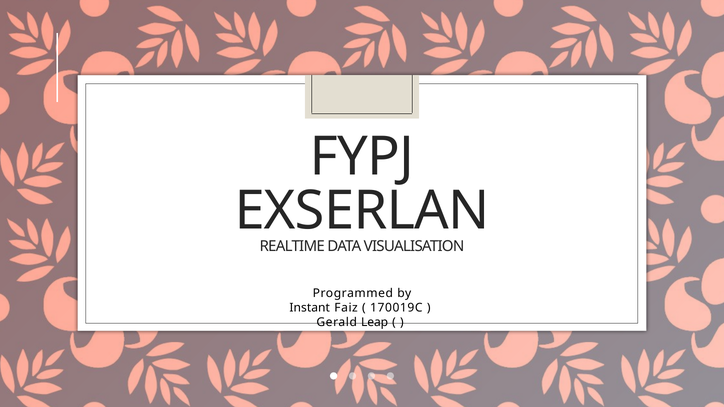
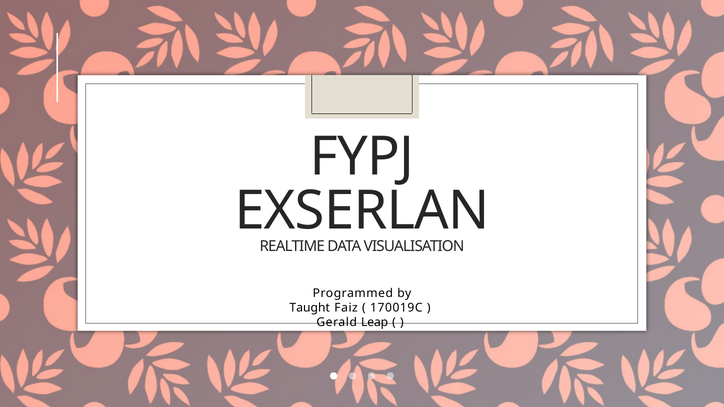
Instant: Instant -> Taught (310, 308)
